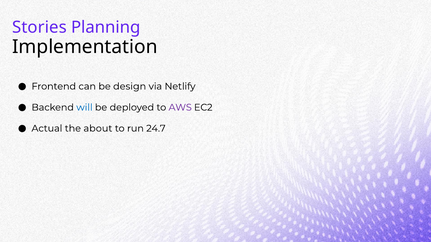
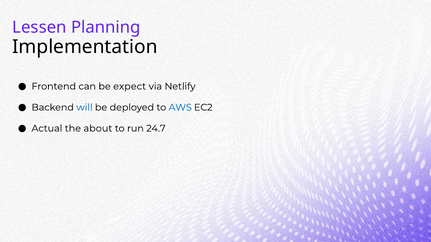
Stories: Stories -> Lessen (39, 27)
design: design -> expect (130, 87)
AWS colour: purple -> blue (180, 108)
